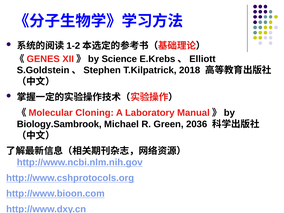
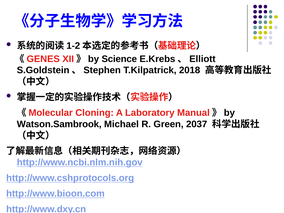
Biology.Sambrook: Biology.Sambrook -> Watson.Sambrook (59, 124)
2036: 2036 -> 2037 (197, 124)
